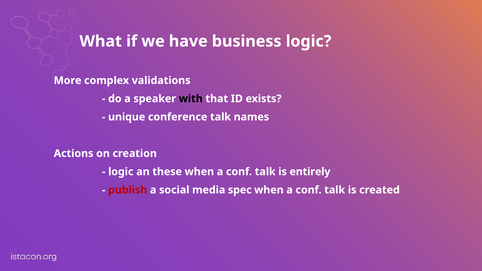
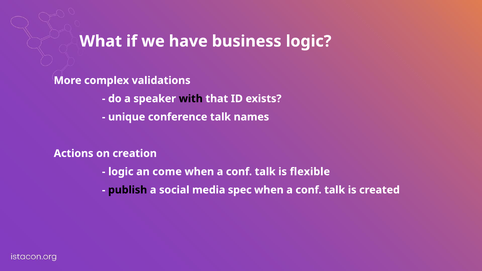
these: these -> come (167, 172)
entirely: entirely -> flexible (310, 172)
publish colour: red -> black (128, 190)
